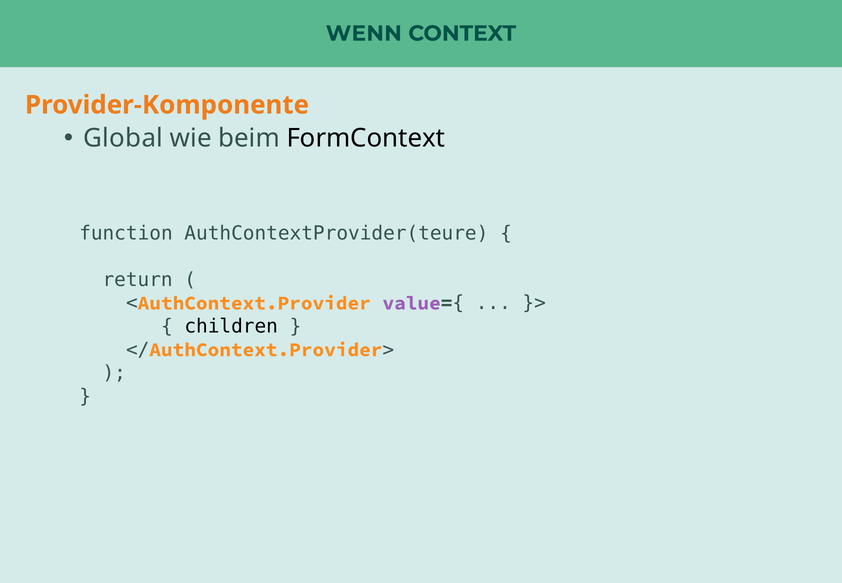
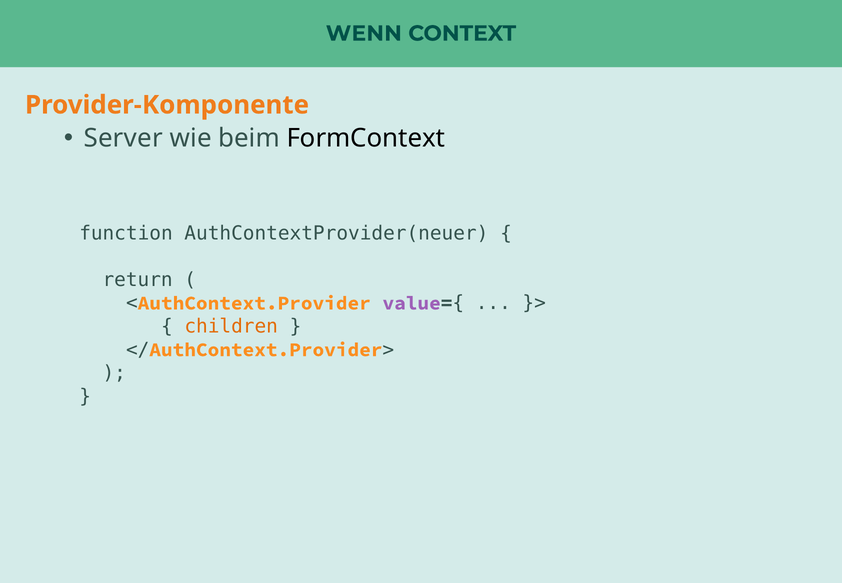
Global: Global -> Server (123, 138)
AuthContextProvider(teure: AuthContextProvider(teure -> AuthContextProvider(neuer (336, 233)
children colour: black -> orange (231, 326)
